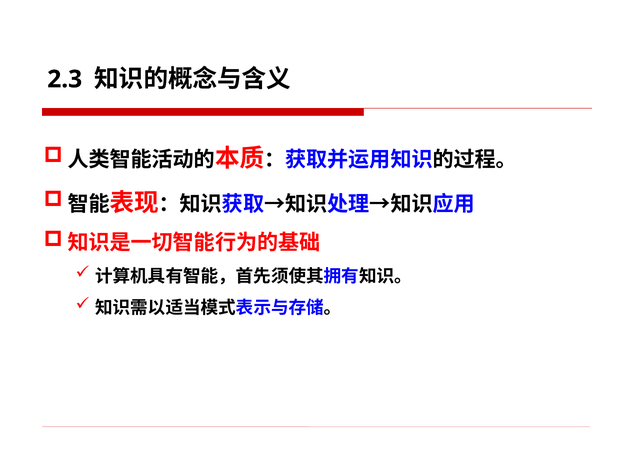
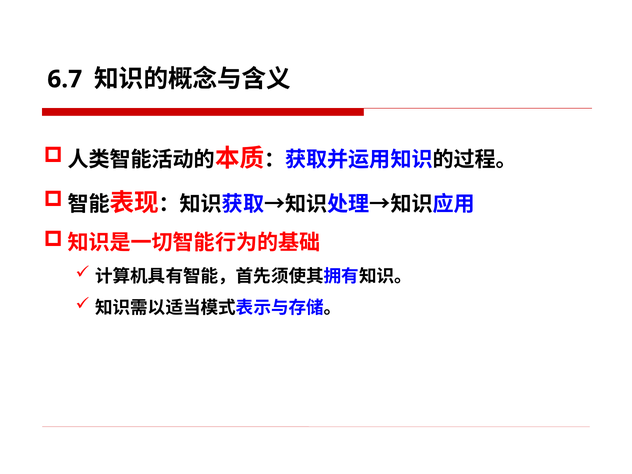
2.3: 2.3 -> 6.7 (65, 79)
